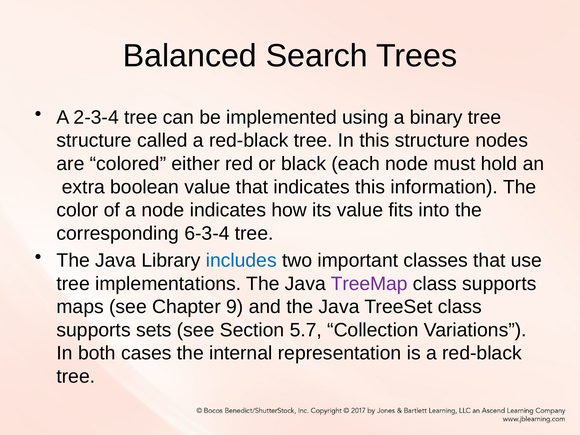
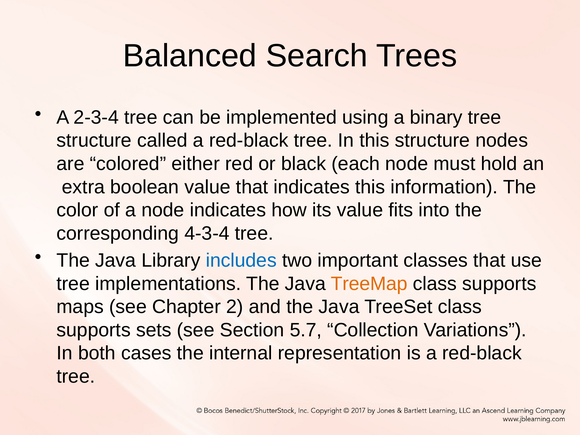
6-3-4: 6-3-4 -> 4-3-4 (207, 233)
TreeMap colour: purple -> orange (369, 284)
9: 9 -> 2 (235, 307)
